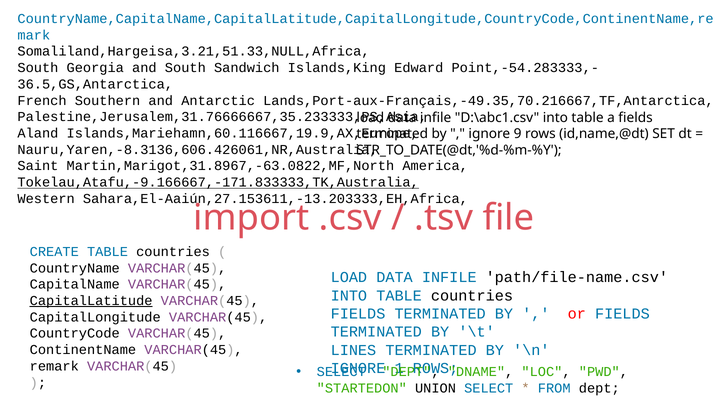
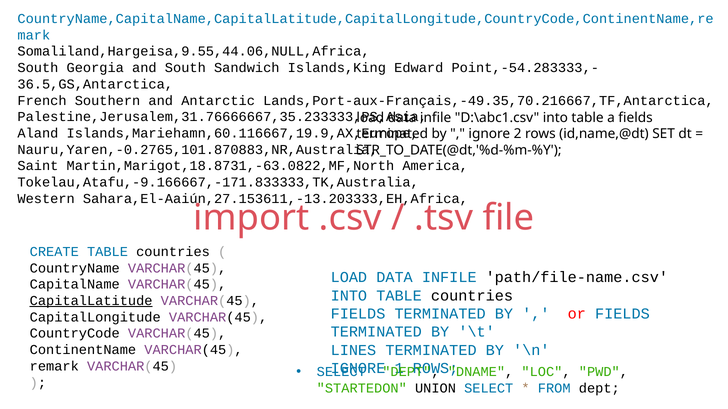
Somaliland,Hargeisa,3.21,51.33,NULL,Africa: Somaliland,Hargeisa,3.21,51.33,NULL,Africa -> Somaliland,Hargeisa,9.55,44.06,NULL,Africa (194, 52)
9: 9 -> 2 (518, 134)
Nauru,Yaren,-8.3136,606.426061,NR,Australia: Nauru,Yaren,-8.3136,606.426061,NR,Australia -> Nauru,Yaren,-0.2765,101.870883,NR,Australia (198, 150)
Martin,Marigot,31.8967,-63.0822,MF,North: Martin,Marigot,31.8967,-63.0822,MF,North -> Martin,Marigot,18.8731,-63.0822,MF,North (230, 166)
Tokelau,Atafu,-9.166667,-171.833333,TK,Australia underline: present -> none (218, 183)
